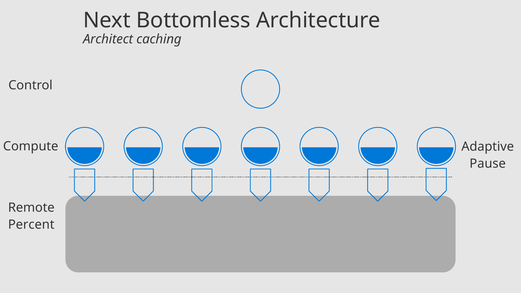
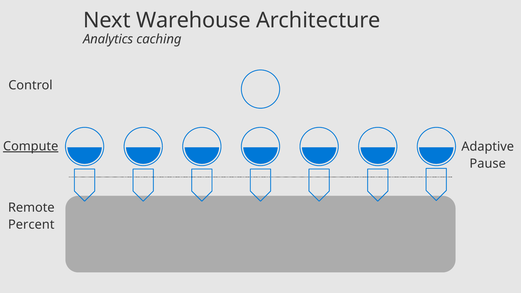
Bottomless: Bottomless -> Warehouse (193, 20)
Architect: Architect -> Analytics (108, 39)
Compute underline: none -> present (31, 146)
